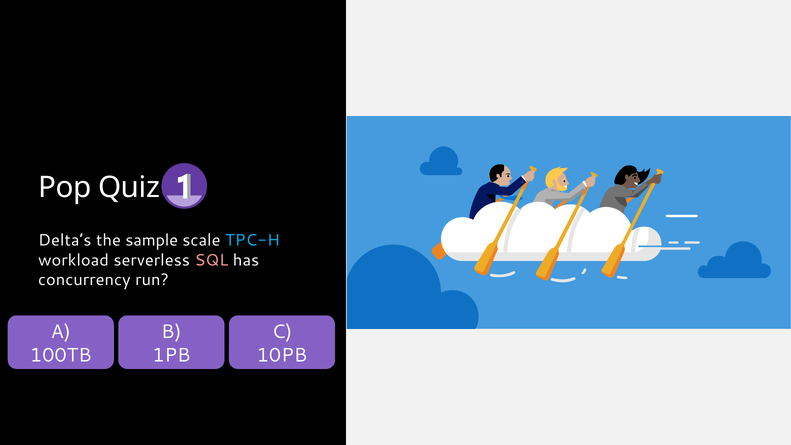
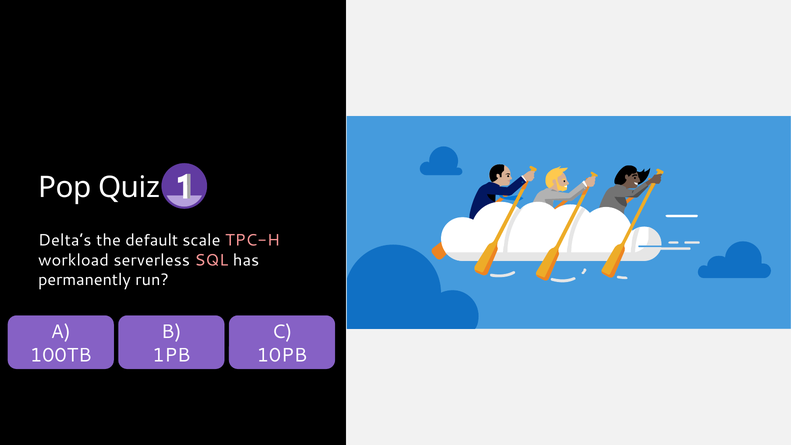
sample: sample -> default (152, 240)
TPC-H colour: light blue -> pink (253, 240)
concurrency: concurrency -> permanently (84, 280)
